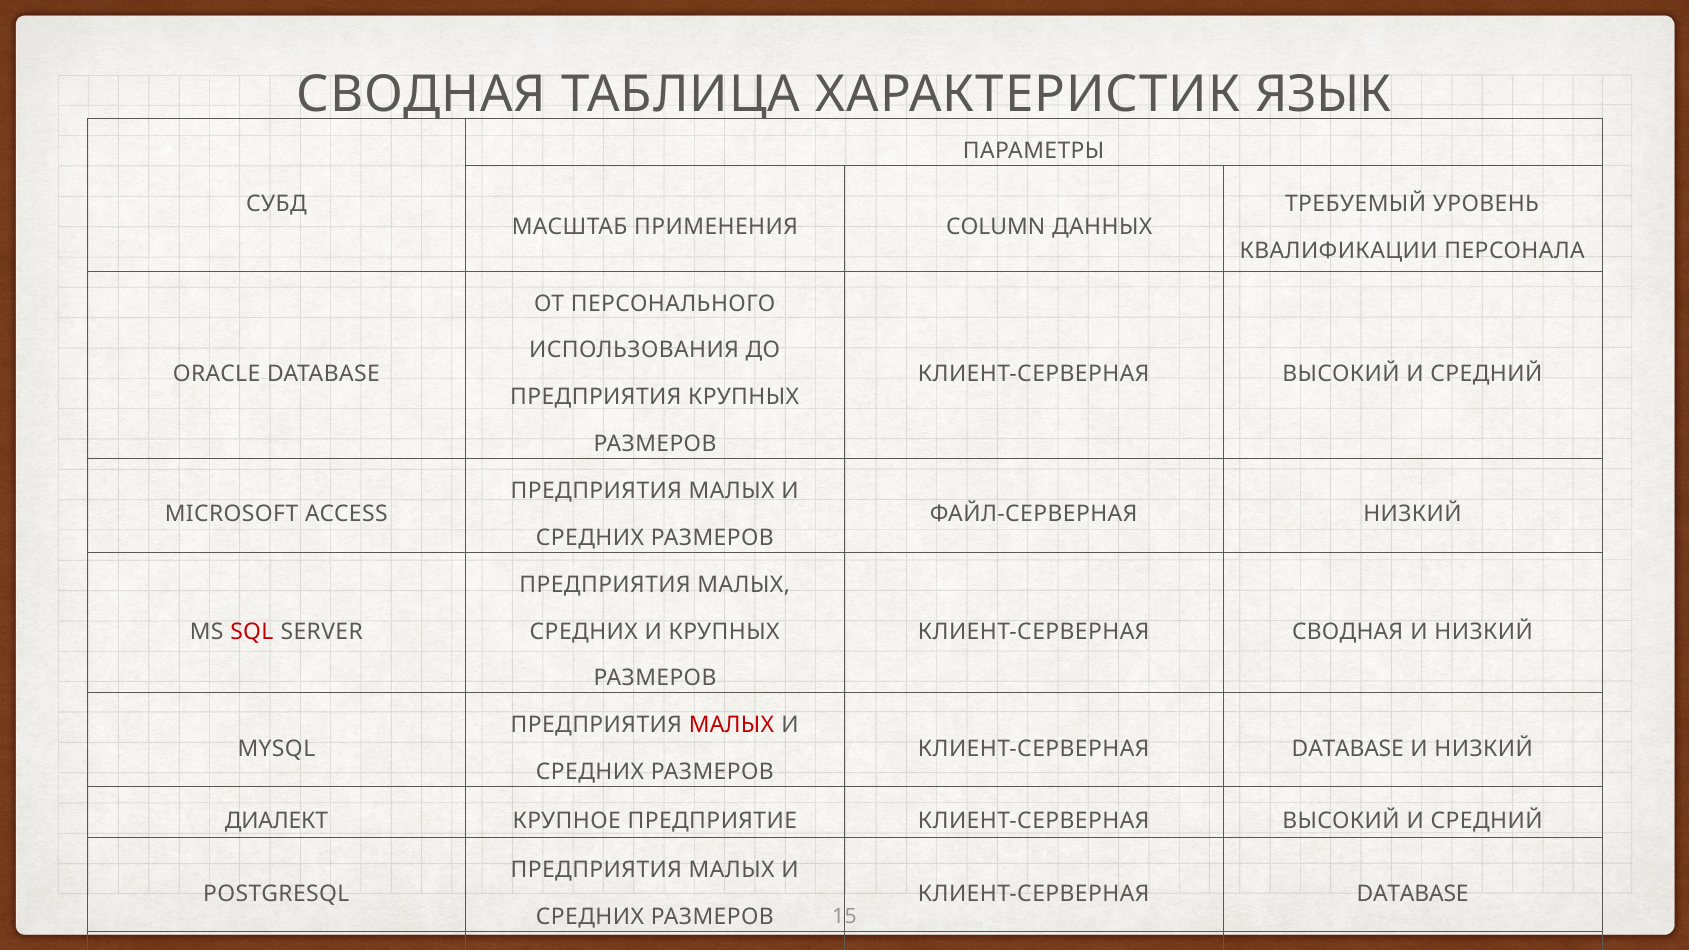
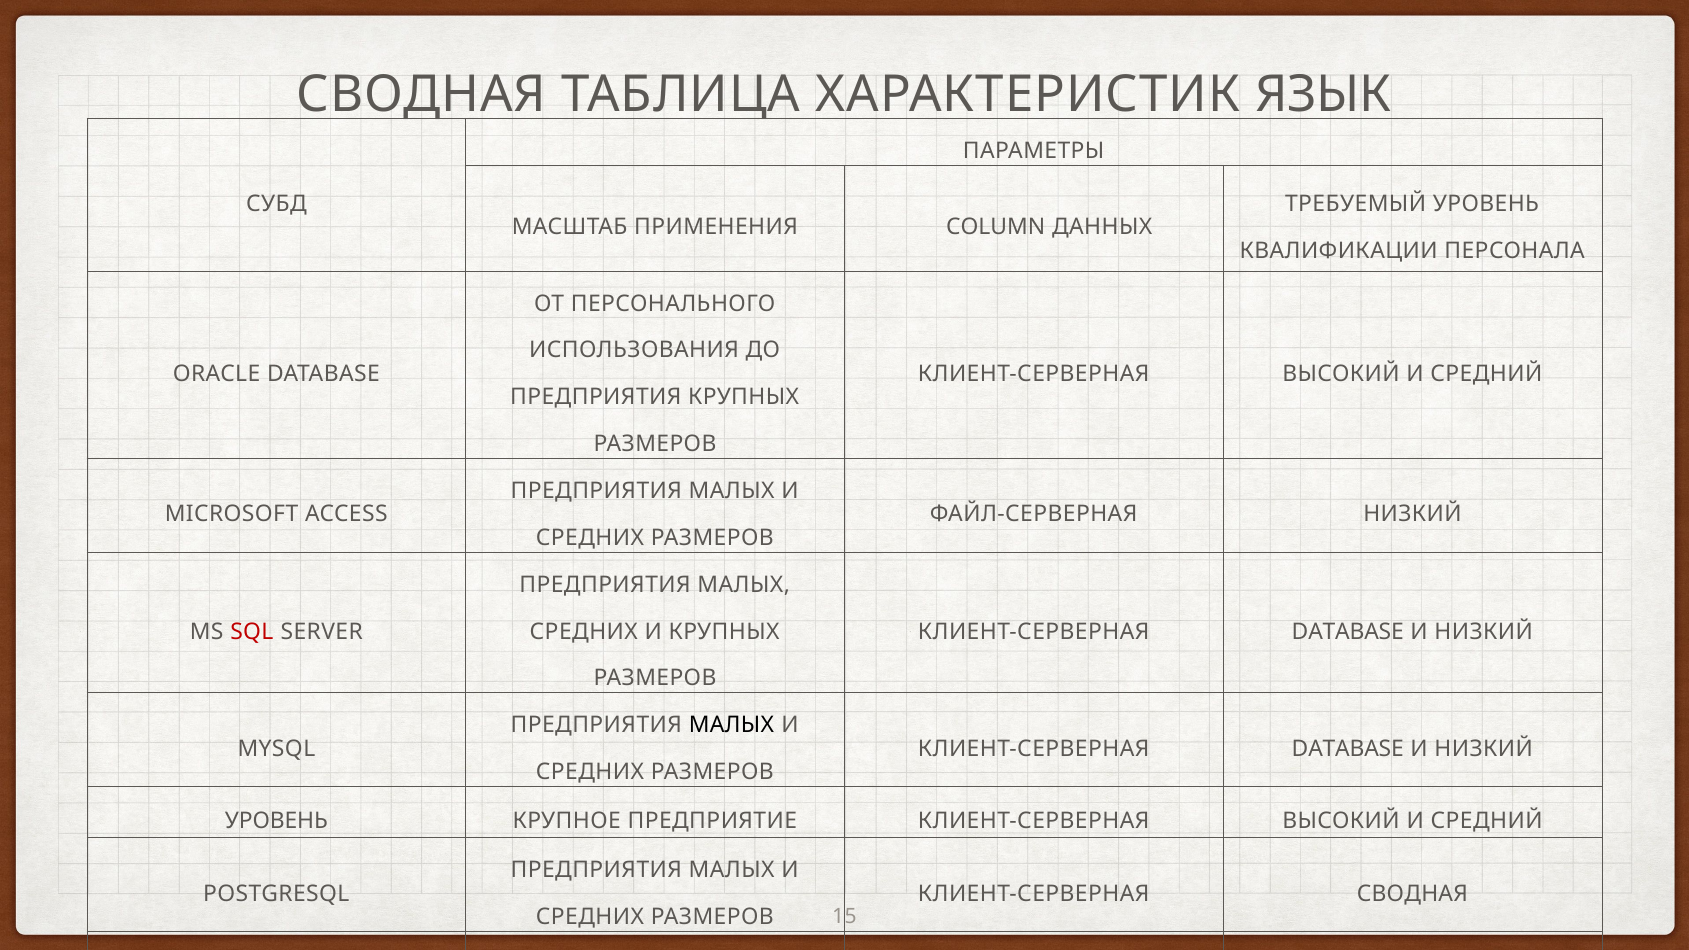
СВОДНАЯ: СВОДНАЯ -> DATABASE (1348, 632)
МАЛЫХ colour: red -> black (731, 725)
ДИАЛЕКТ: ДИАЛЕКТ -> УРОВЕНЬ (276, 821)
DATABASE: DATABASE -> СВОДНАЯ (1412, 894)
